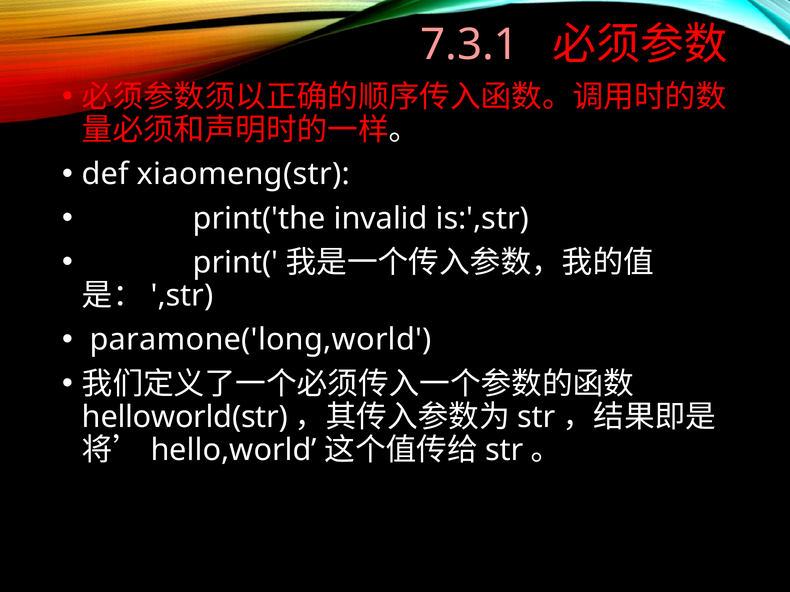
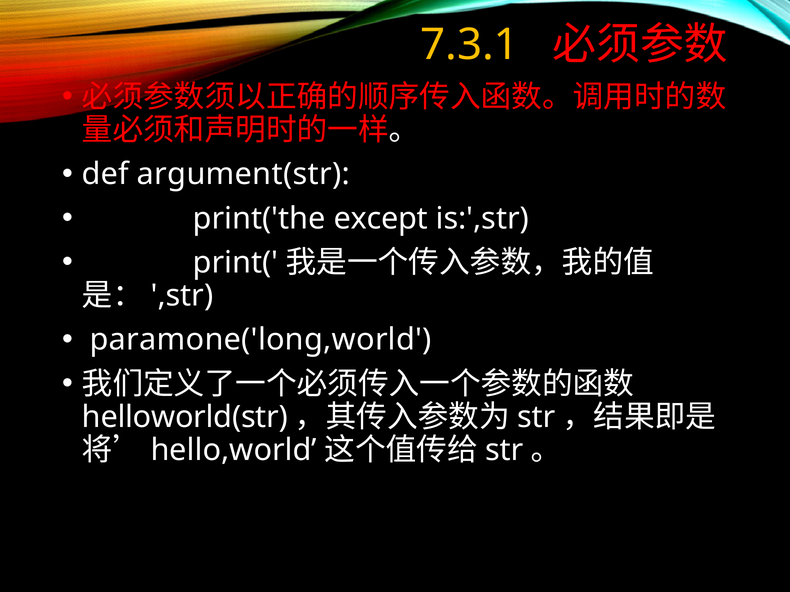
7.3.1 colour: pink -> yellow (470, 45)
xiaomeng(str: xiaomeng(str -> argument(str (243, 174)
invalid: invalid -> except (381, 219)
